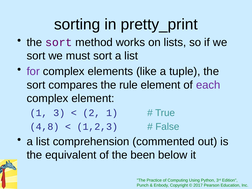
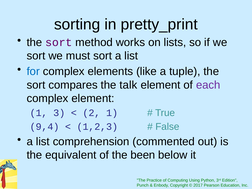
for colour: purple -> blue (33, 71)
rule: rule -> talk (128, 85)
4,8: 4,8 -> 9,4 (45, 127)
